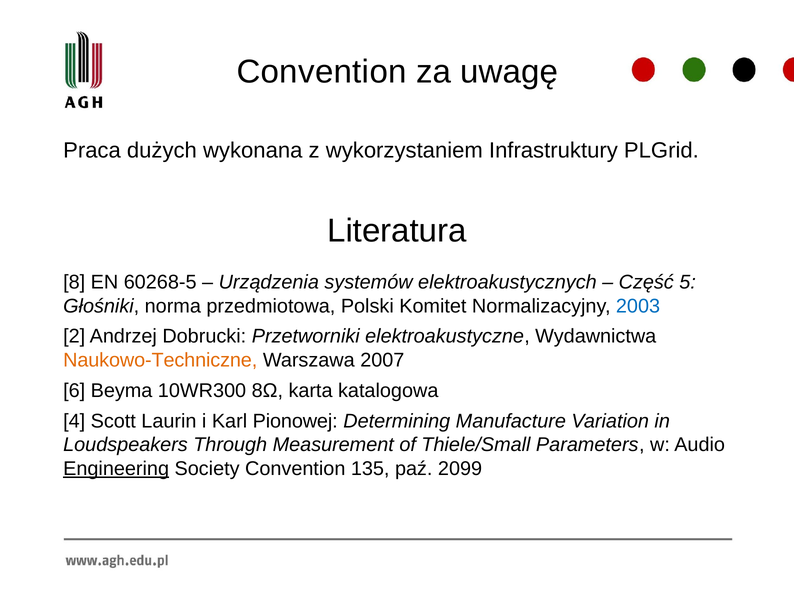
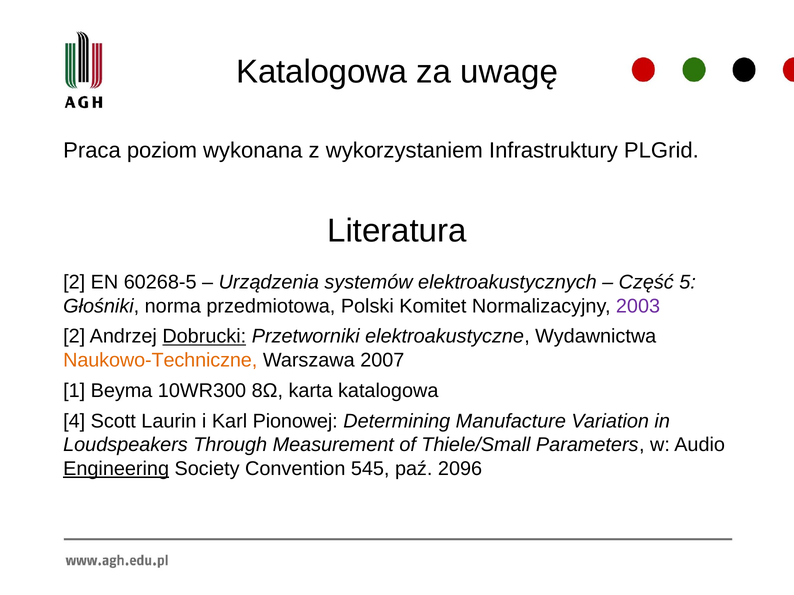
Convention: Convention -> Katalogowa (322, 72)
dużych: dużych -> poziom (162, 151)
8: 8 -> 2 (74, 282)
2003 colour: blue -> purple (638, 306)
Dobrucki underline: none -> present (204, 337)
6: 6 -> 1 (74, 391)
135: 135 -> 545 (370, 469)
2099: 2099 -> 2096 (460, 469)
